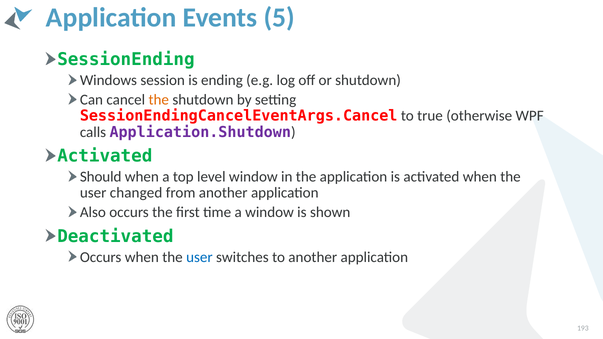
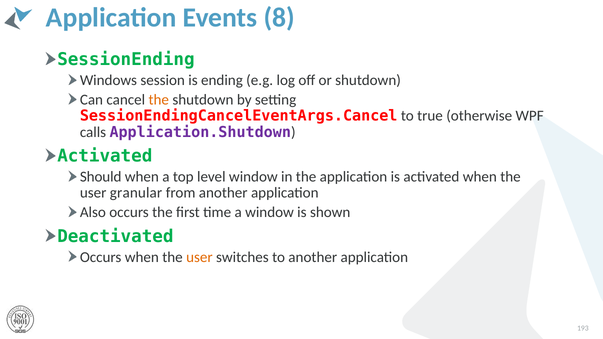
5: 5 -> 8 (279, 18)
changed: changed -> granular (136, 193)
user colour: blue -> orange (199, 257)
